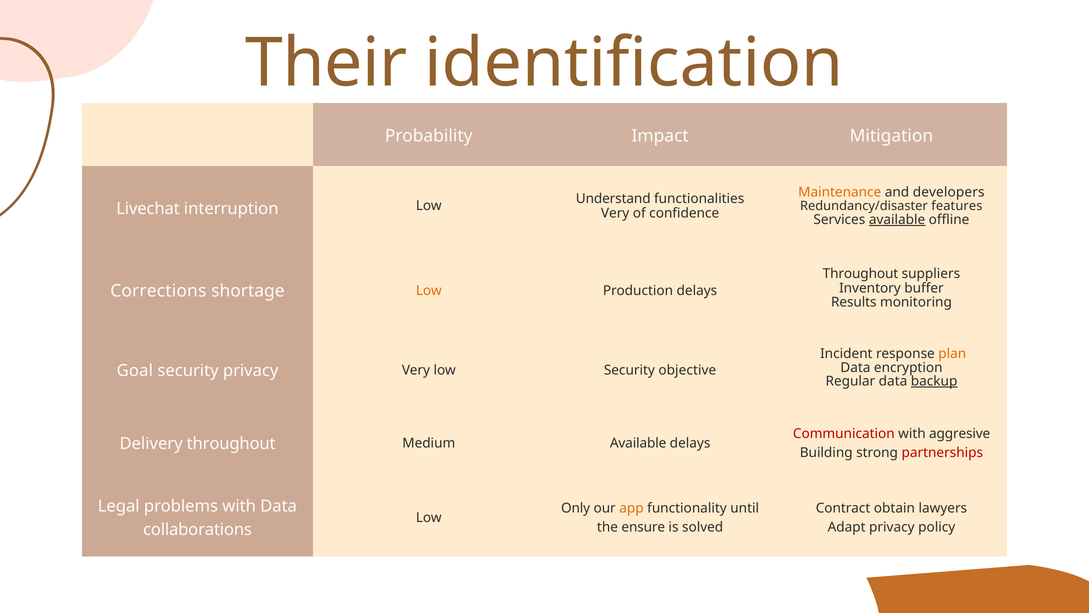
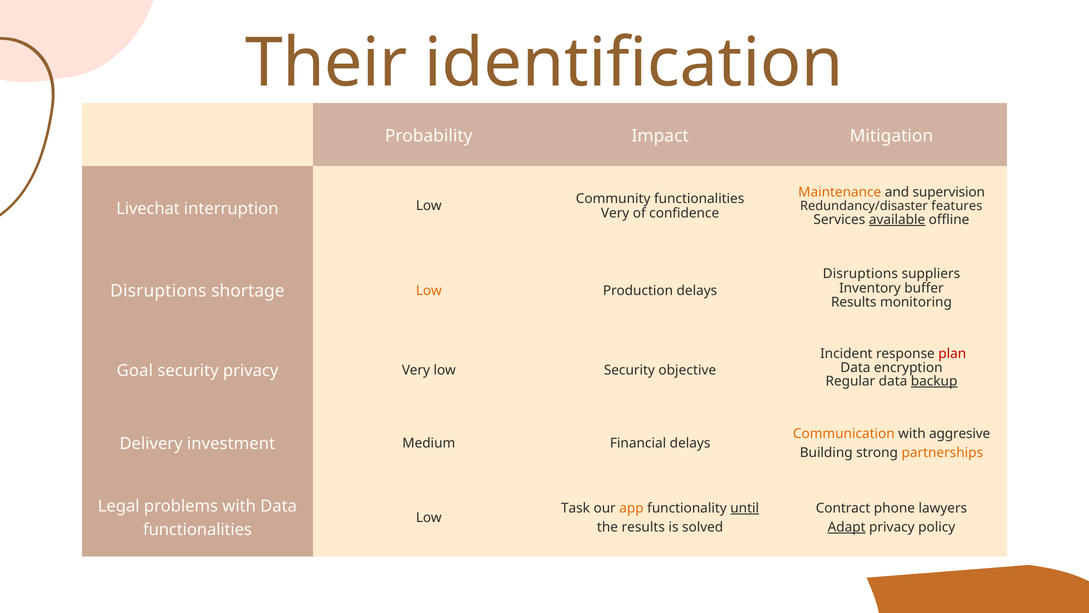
developers: developers -> supervision (949, 192)
Understand: Understand -> Community (613, 199)
Throughout: Throughout -> Disruptions (860, 274)
Corrections: Corrections -> Disruptions (158, 291)
plan colour: orange -> red (952, 354)
Communication colour: red -> orange (844, 434)
Delivery throughout: throughout -> investment (231, 443)
Medium Available: Available -> Financial (638, 443)
partnerships colour: red -> orange (942, 453)
Only: Only -> Task (576, 508)
until underline: none -> present (745, 508)
obtain: obtain -> phone (894, 508)
the ensure: ensure -> results (643, 527)
Adapt underline: none -> present (847, 527)
collaborations: collaborations -> functionalities (197, 529)
